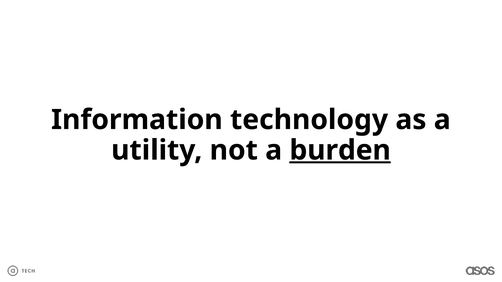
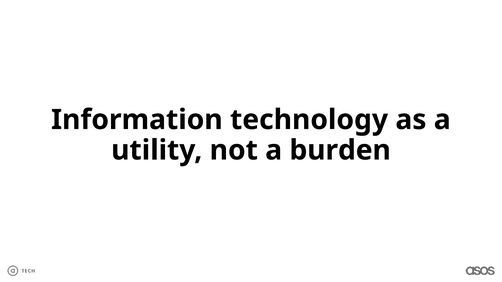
burden underline: present -> none (340, 150)
